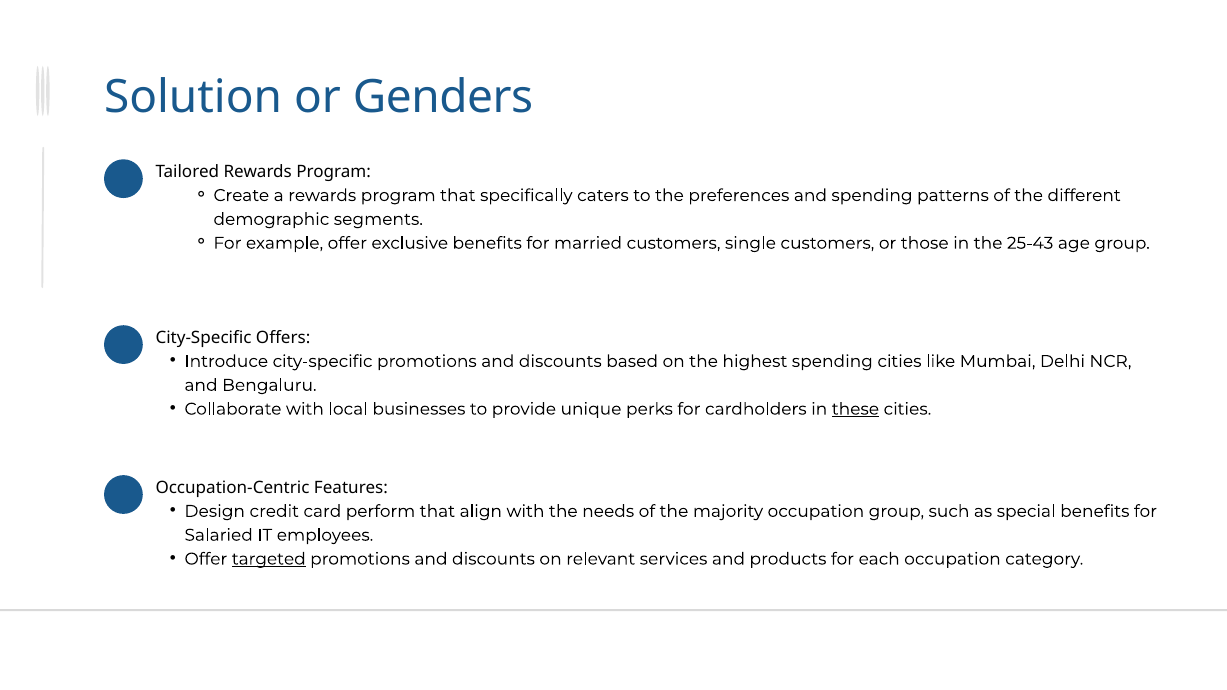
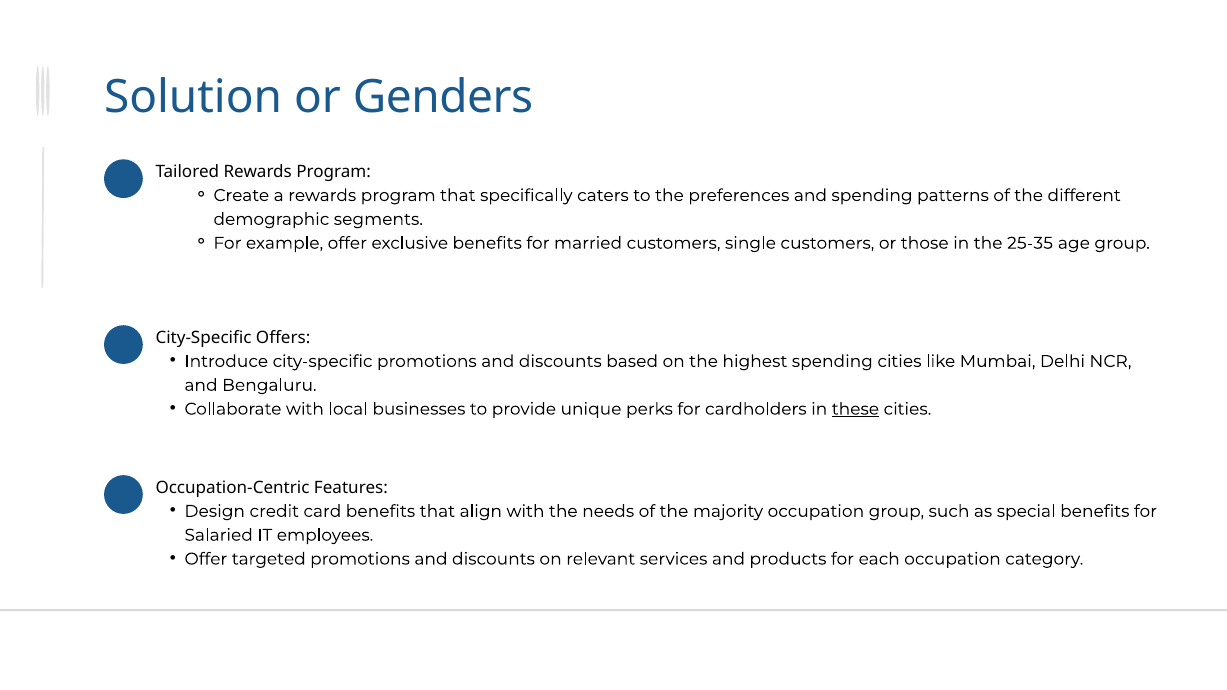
25-43: 25-43 -> 25-35 (1030, 243)
card perform: perform -> benefits (380, 511)
targeted underline: present -> none (269, 559)
